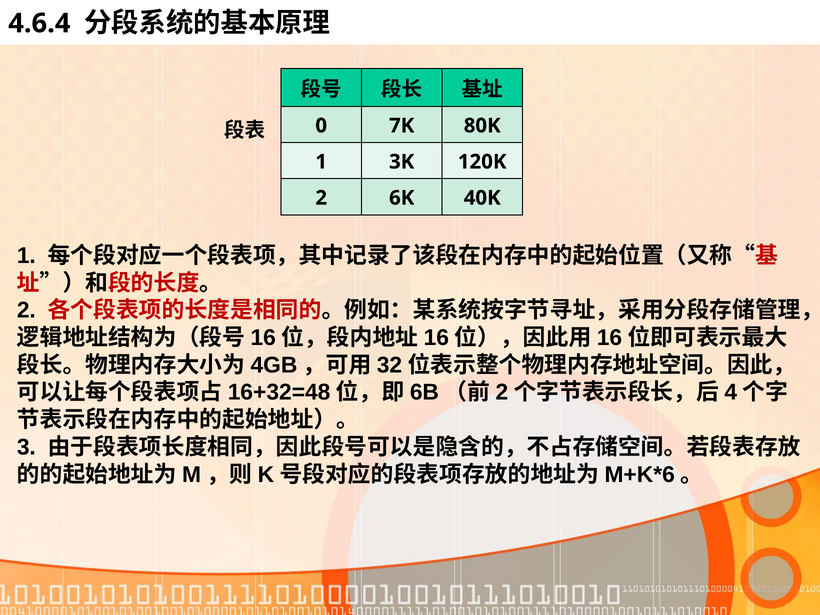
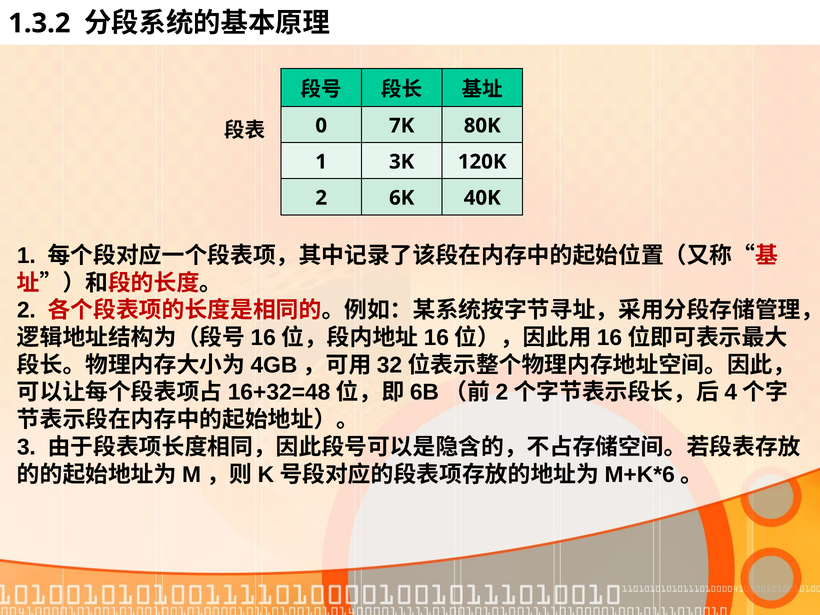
4.6.4: 4.6.4 -> 1.3.2 (39, 23)
